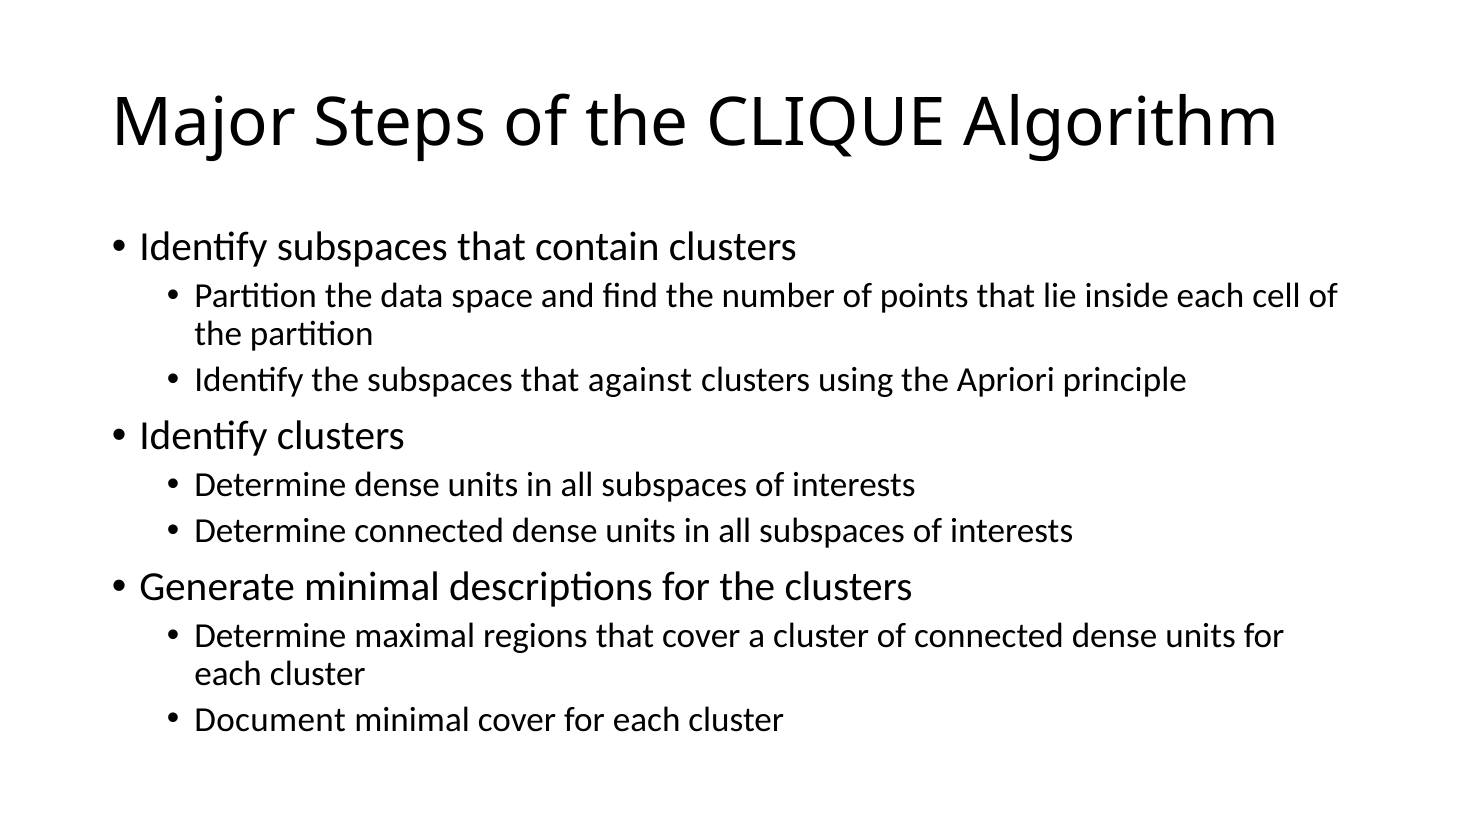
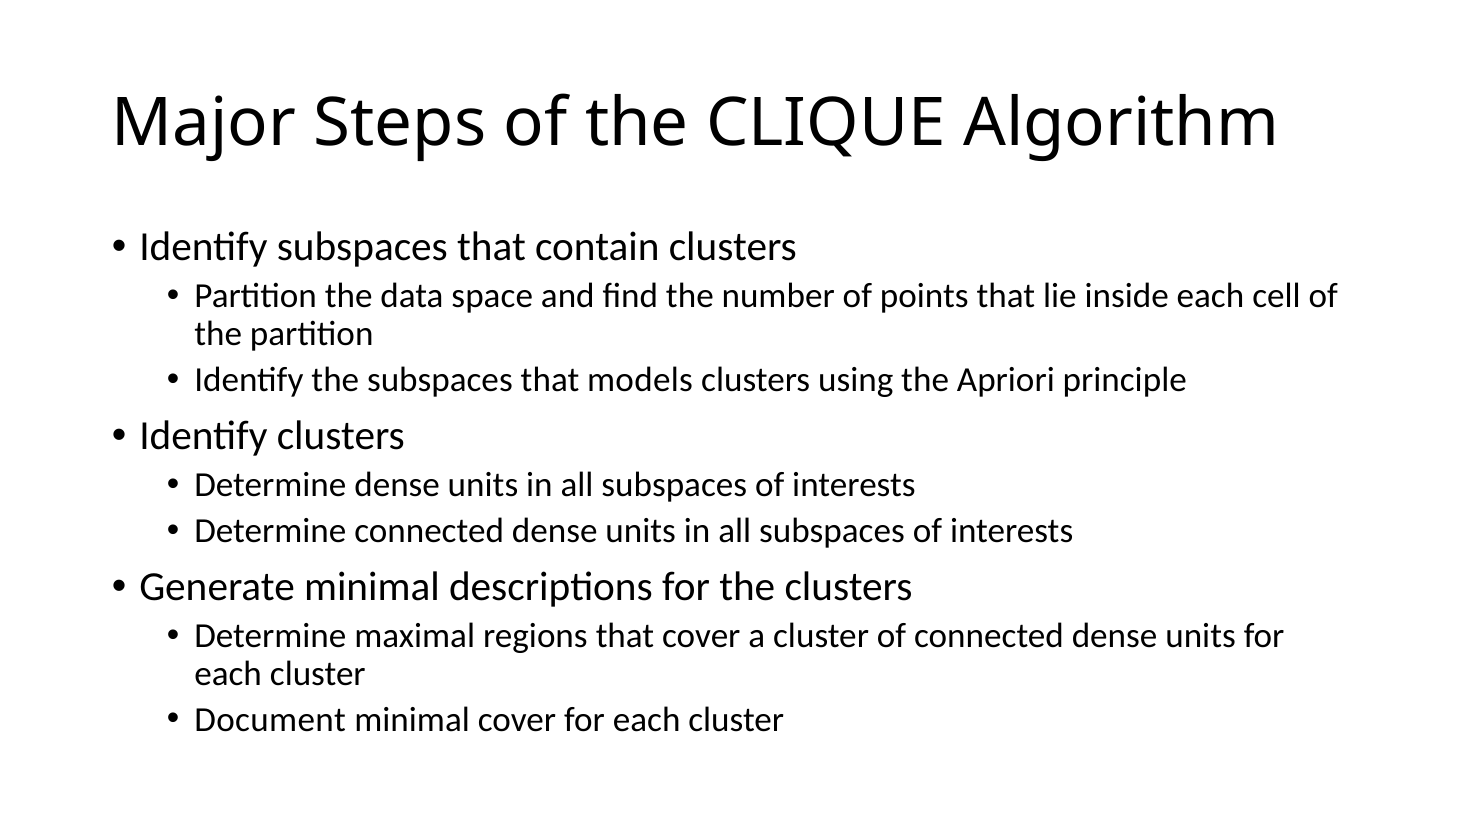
against: against -> models (640, 380)
